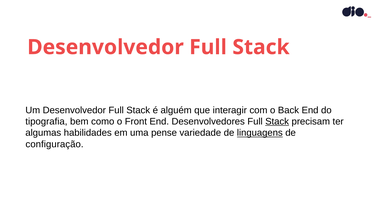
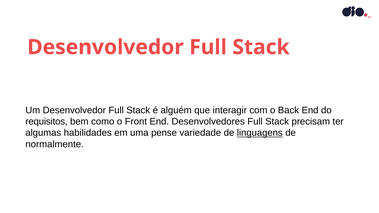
tipografia: tipografia -> requisitos (46, 122)
Stack underline: present -> none (277, 122)
configuração: configuração -> normalmente (55, 144)
